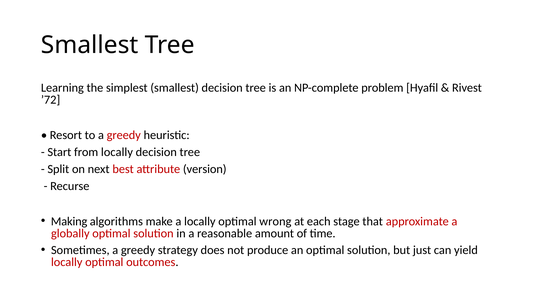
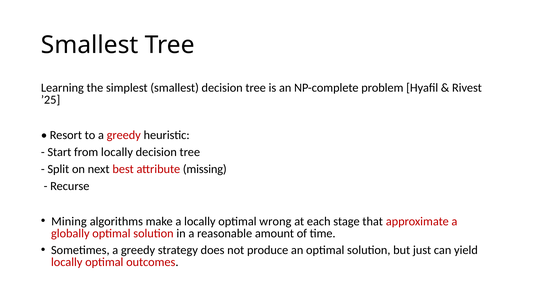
’72: ’72 -> ’25 (51, 100)
version: version -> missing (205, 169)
Making: Making -> Mining (69, 221)
